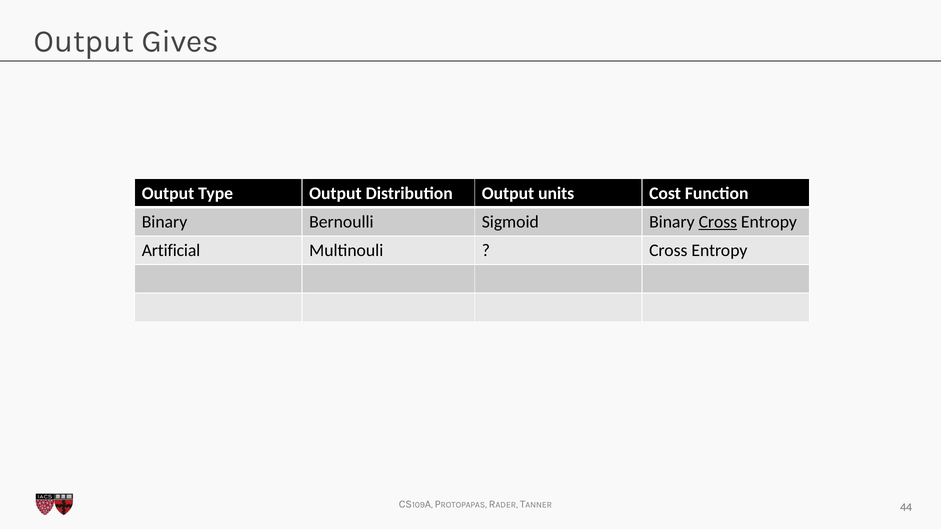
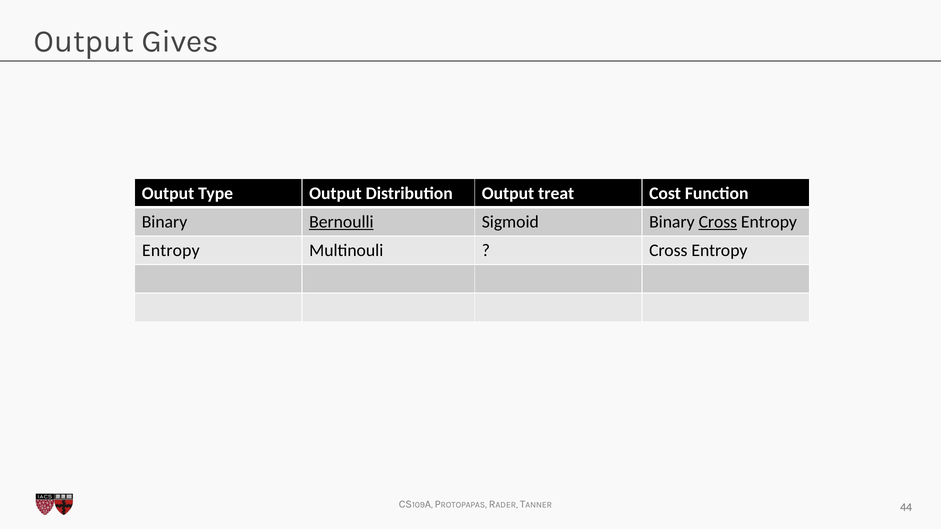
units: units -> treat (556, 193)
Bernoulli underline: none -> present (341, 222)
Artificial: Artificial -> Entropy (171, 251)
